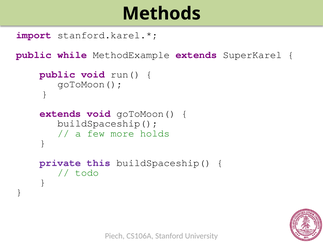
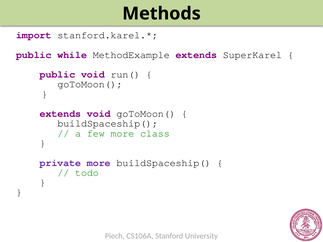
holds: holds -> class (155, 133)
private this: this -> more (99, 163)
